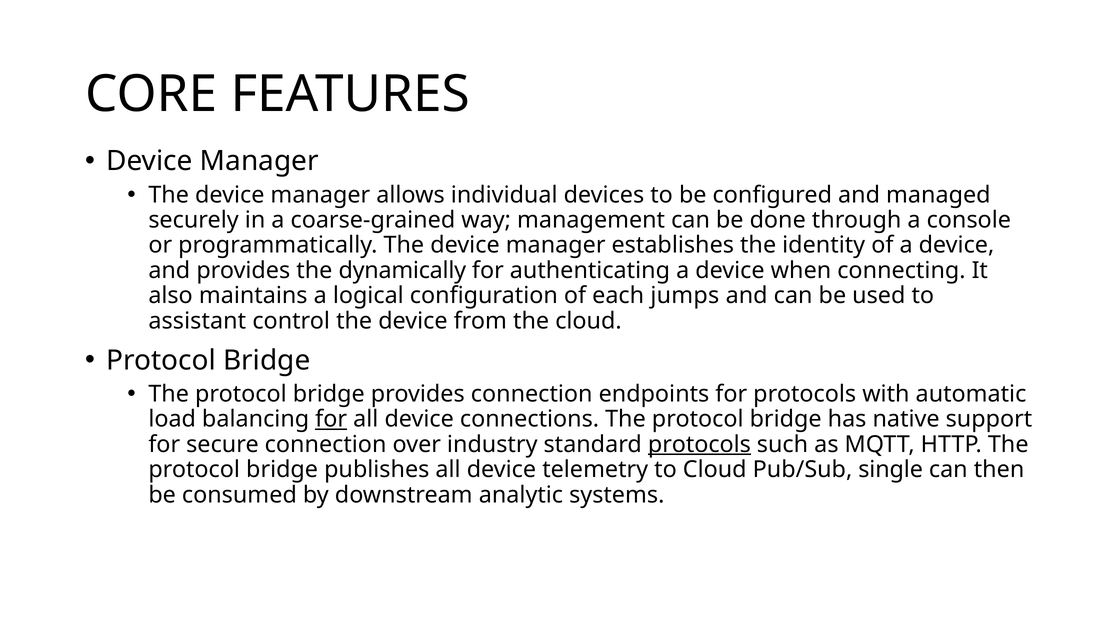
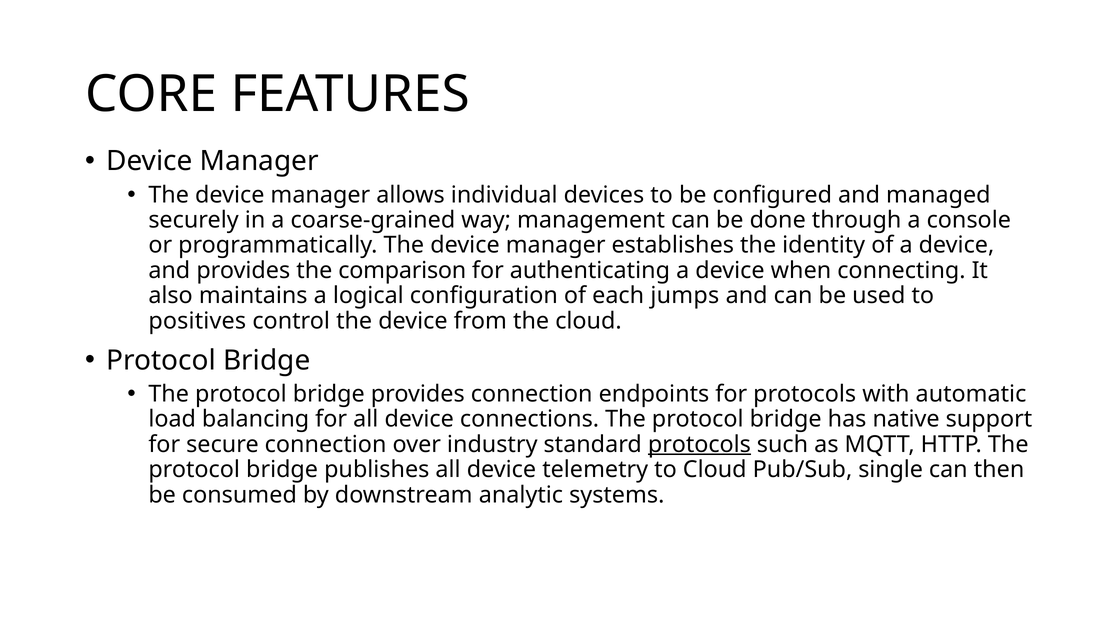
dynamically: dynamically -> comparison (402, 271)
assistant: assistant -> positives (197, 321)
for underline: present -> none (331, 419)
